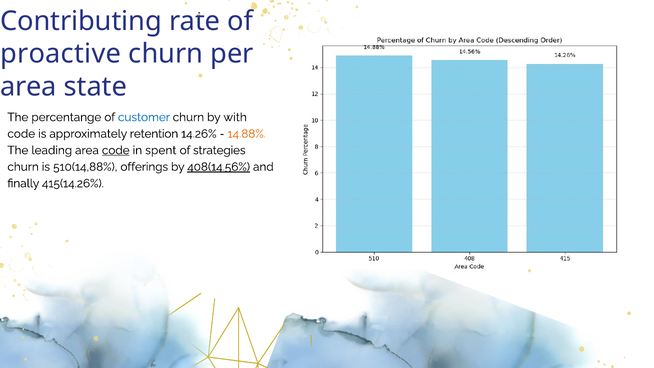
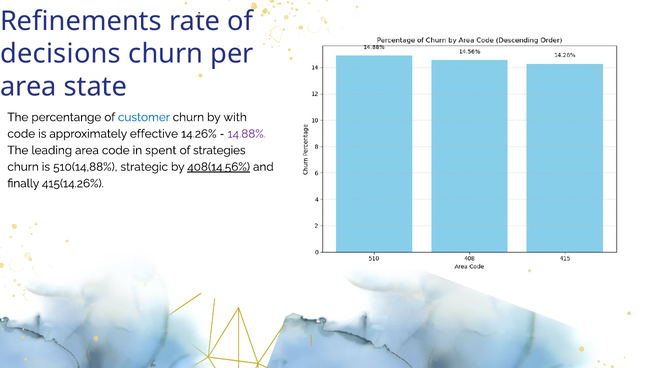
Contributing: Contributing -> Refinements (81, 21)
proactive: proactive -> decisions (61, 54)
retention: retention -> effective (154, 134)
14.88% colour: orange -> purple (247, 134)
code underline: present -> none (116, 150)
offerings: offerings -> strategic (144, 167)
